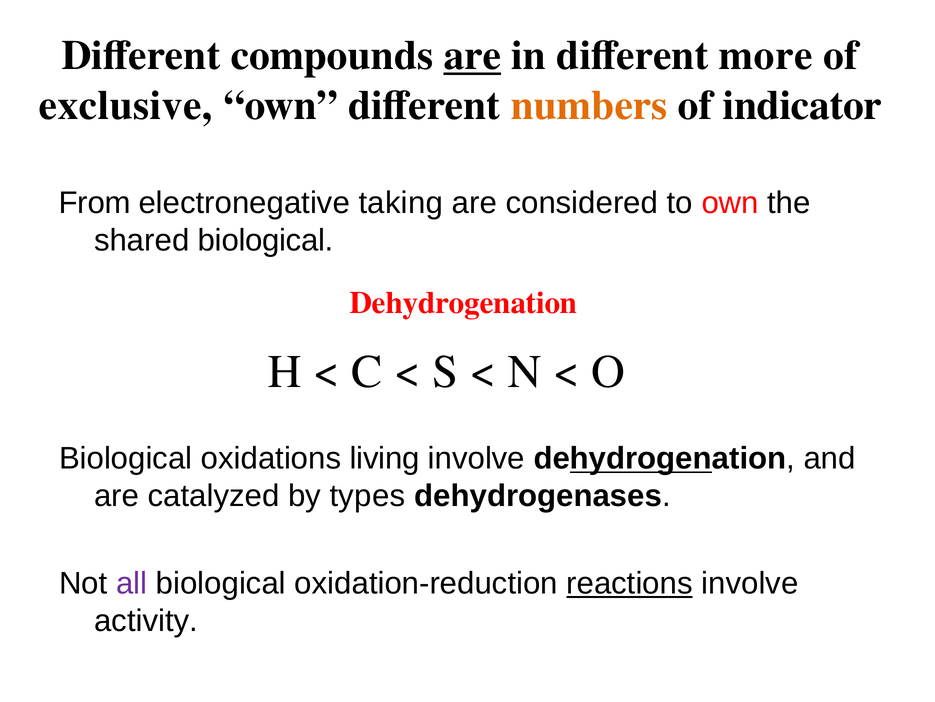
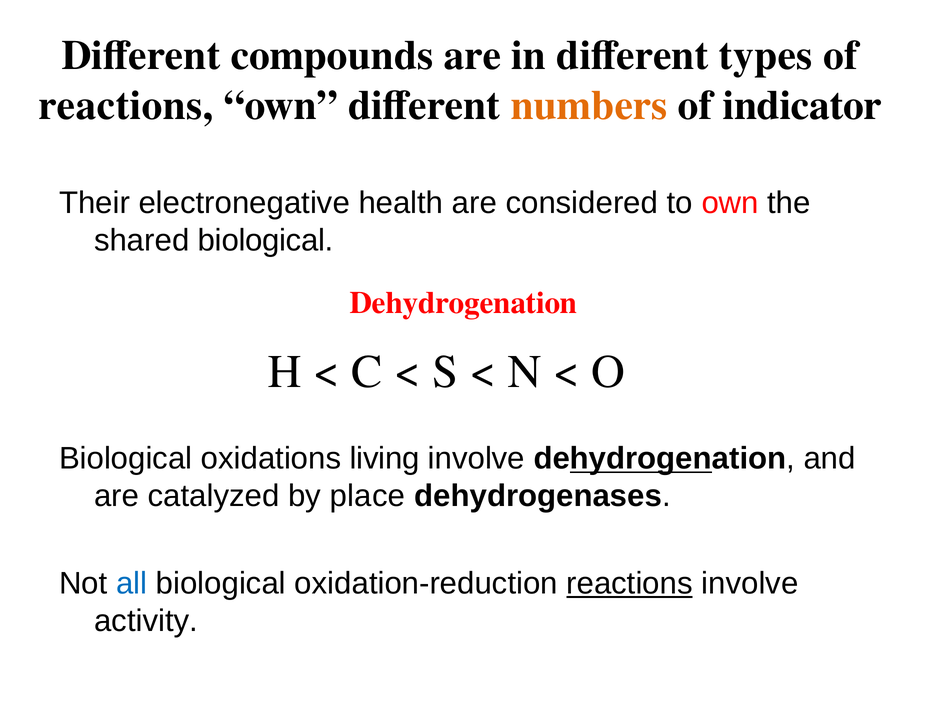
are underline: present -> none (472, 56)
more: more -> types (766, 56)
exclusive: exclusive -> reactions (126, 106)
From: From -> Their (94, 203)
taking: taking -> health (401, 203)
types: types -> place (367, 496)
all colour: purple -> blue (132, 583)
